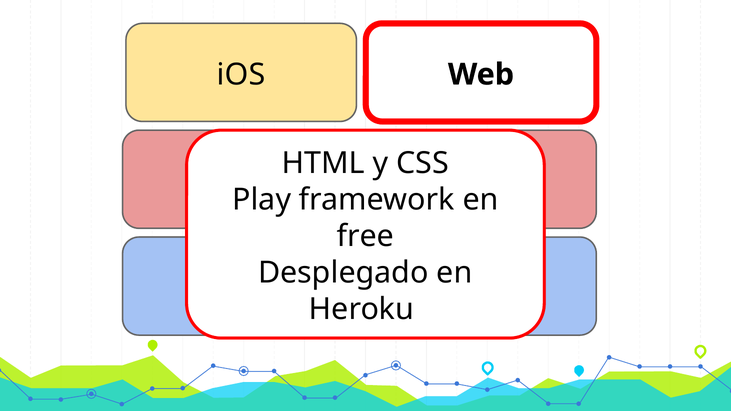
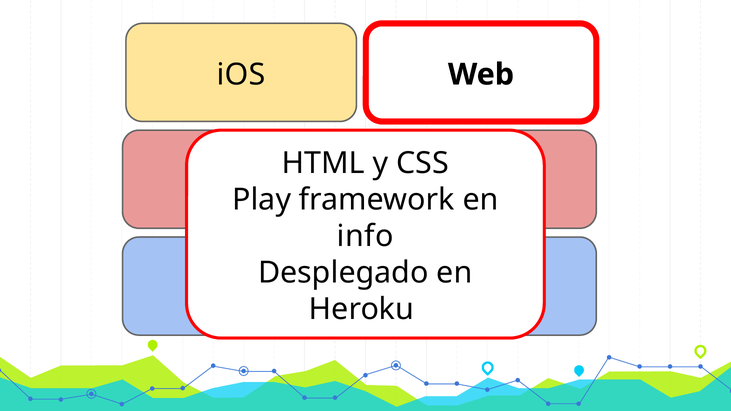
free: free -> info (365, 236)
